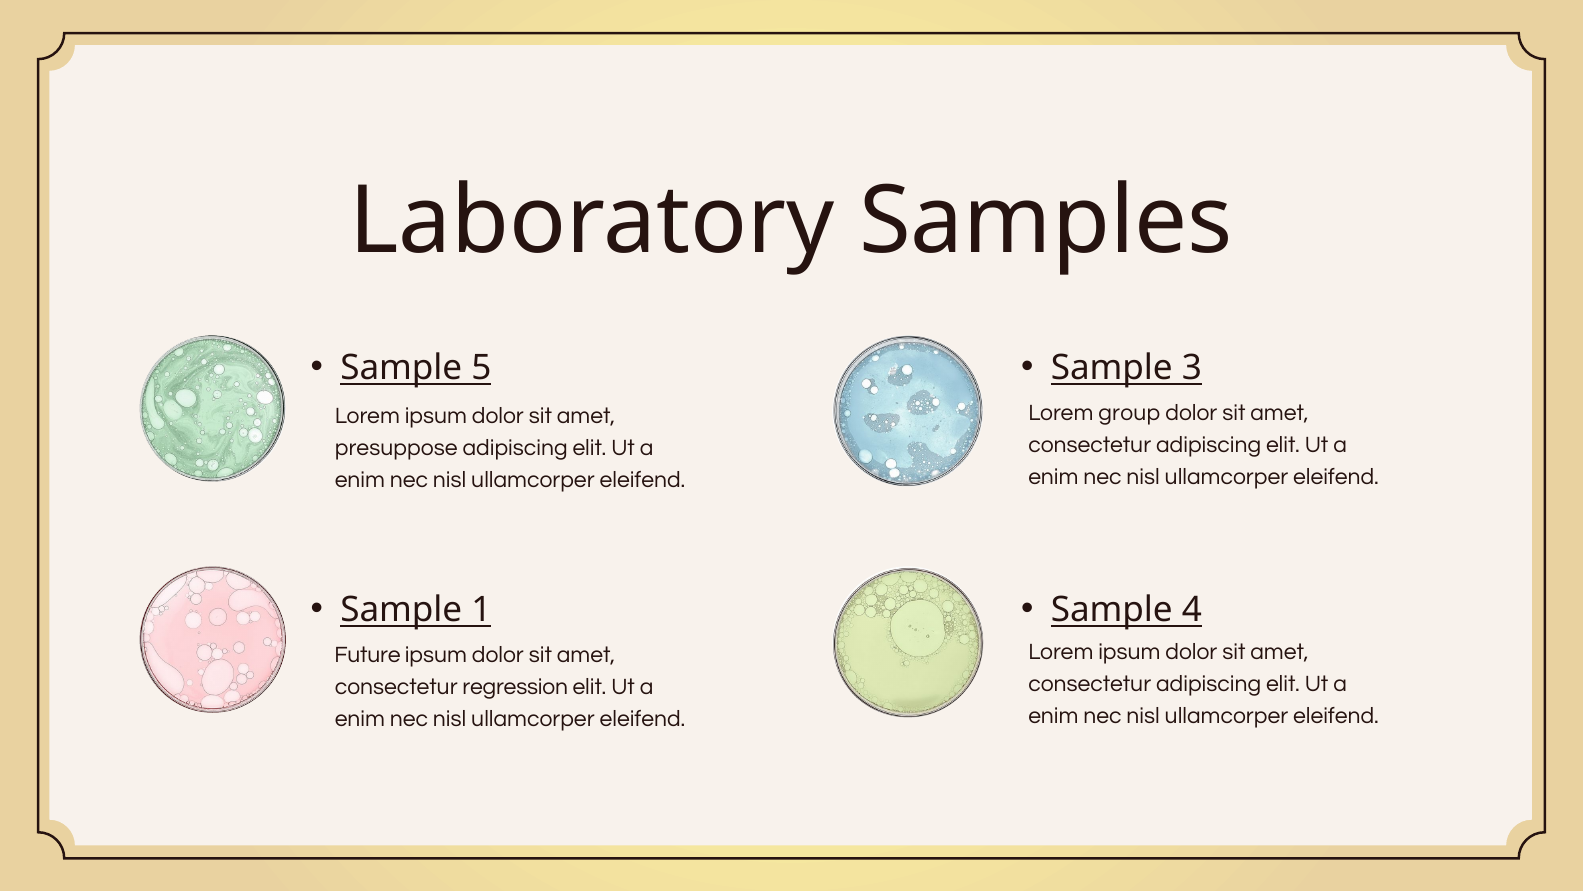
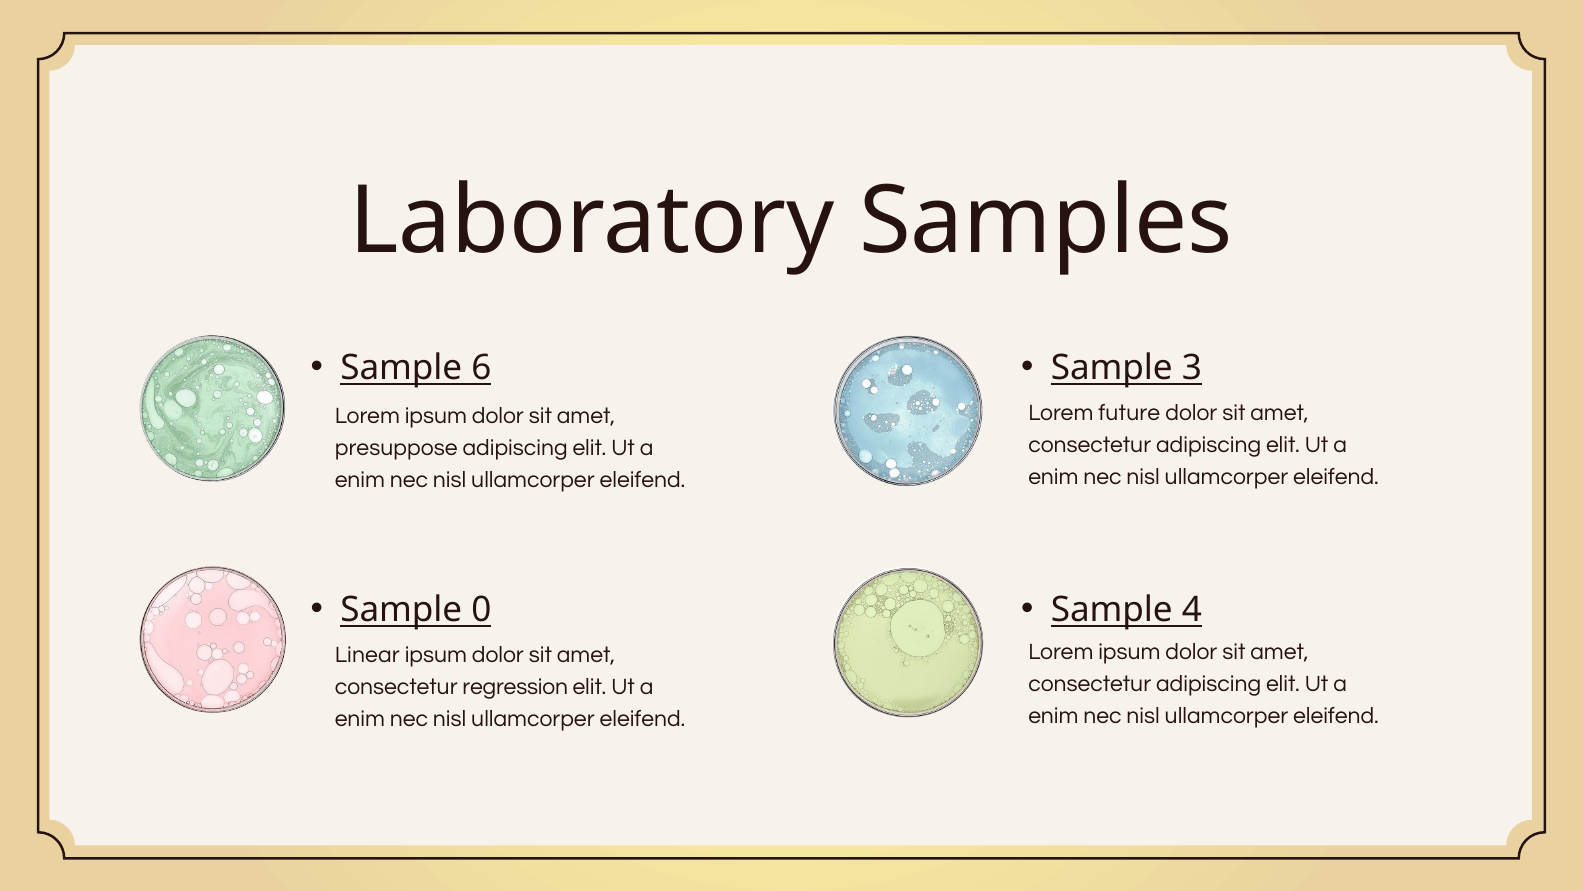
5: 5 -> 6 (481, 368)
group: group -> future (1129, 412)
1: 1 -> 0 (481, 610)
Future: Future -> Linear (367, 655)
